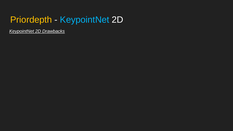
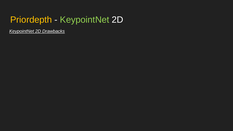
KeypointNet colour: light blue -> light green (85, 20)
